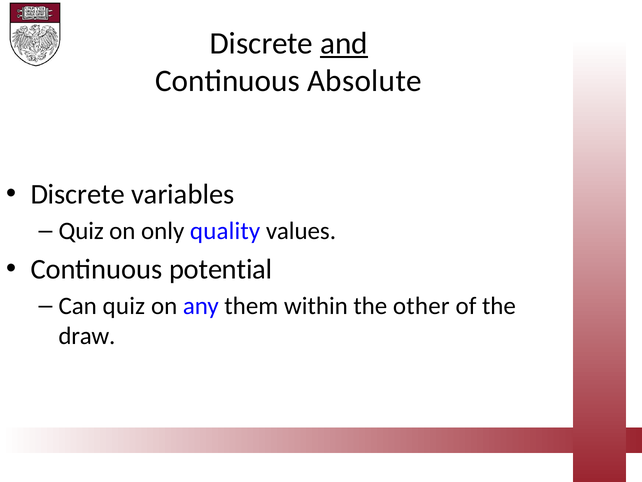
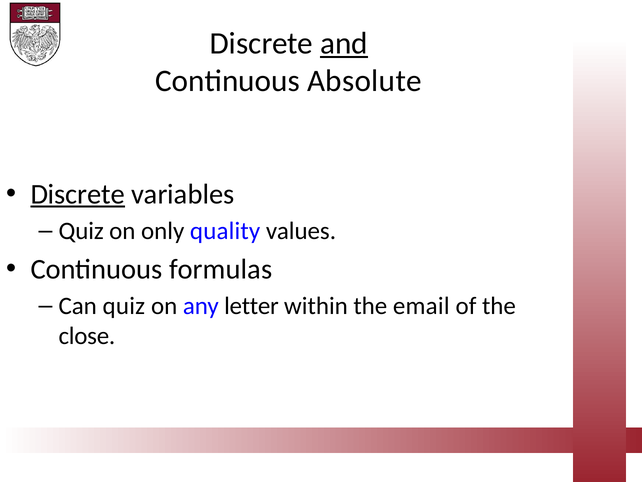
Discrete underline: none -> present (78, 194)
potential: potential -> formulas (221, 269)
them: them -> letter (251, 306)
other: other -> email (421, 306)
draw: draw -> close (87, 336)
